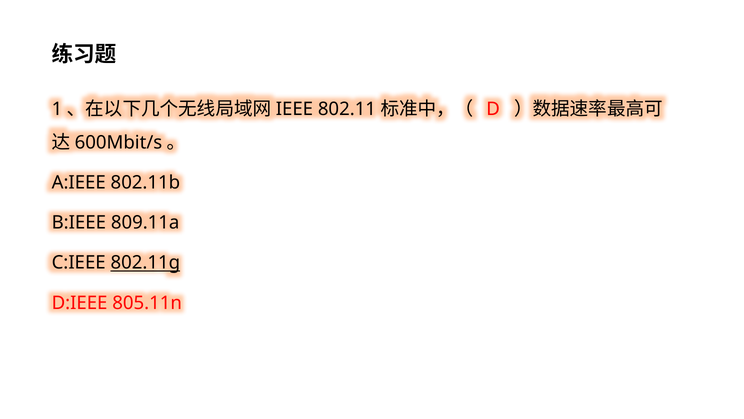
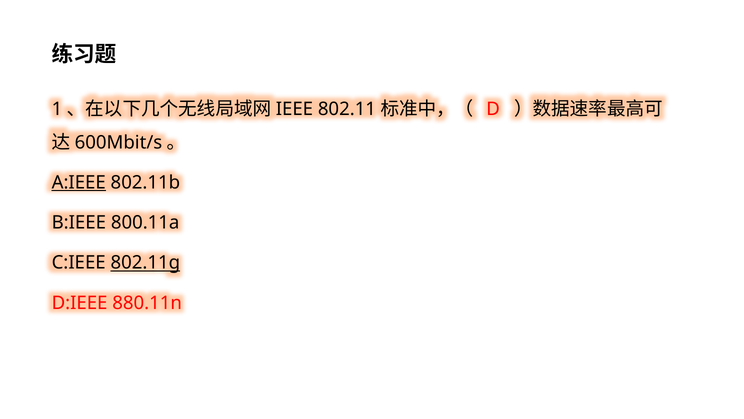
A:IEEE underline: none -> present (79, 182)
809.11a: 809.11a -> 800.11a (145, 222)
805.11n: 805.11n -> 880.11n (147, 303)
